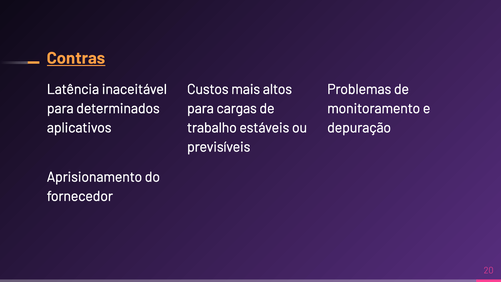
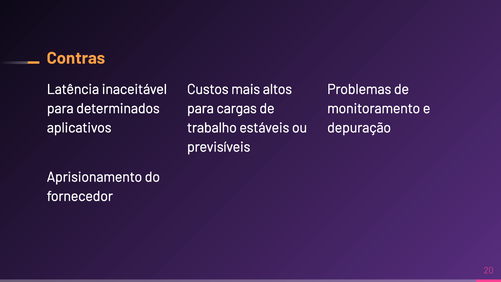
Contras underline: present -> none (76, 58)
